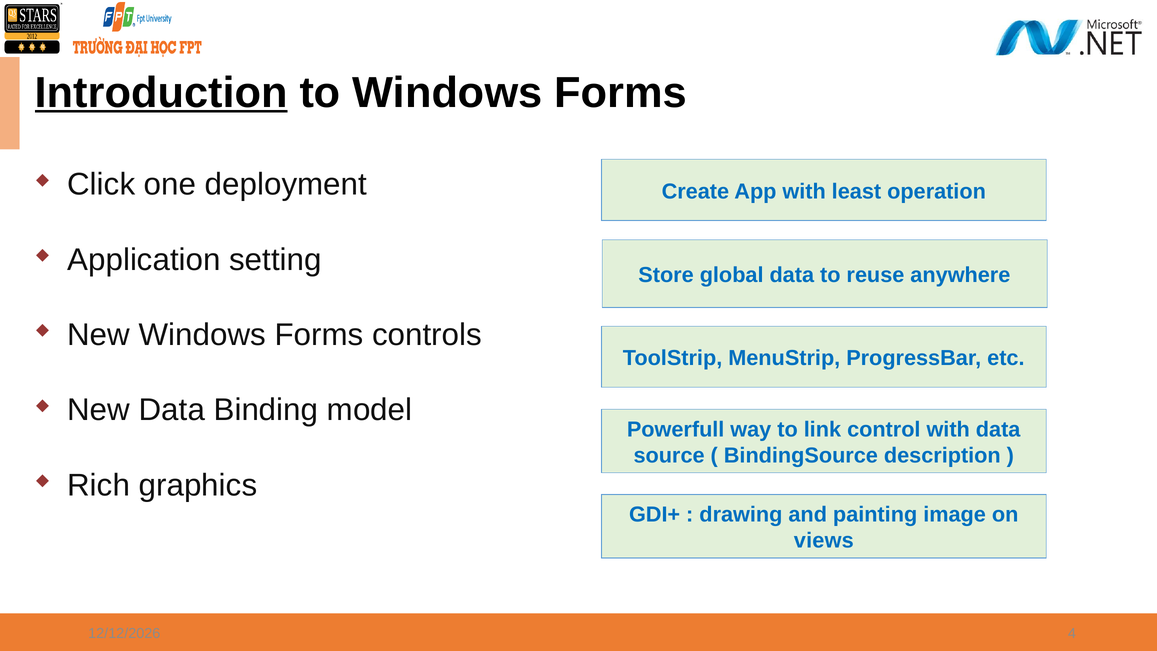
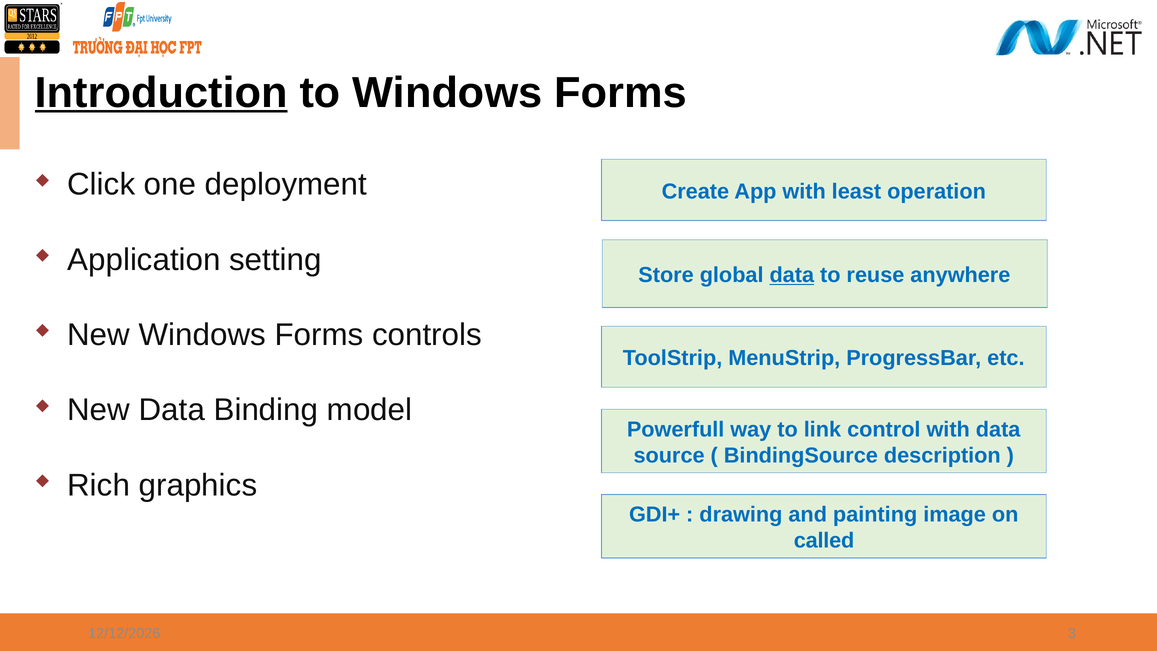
data underline: none -> present (792, 275)
views: views -> called (824, 541)
4: 4 -> 3 (1072, 633)
